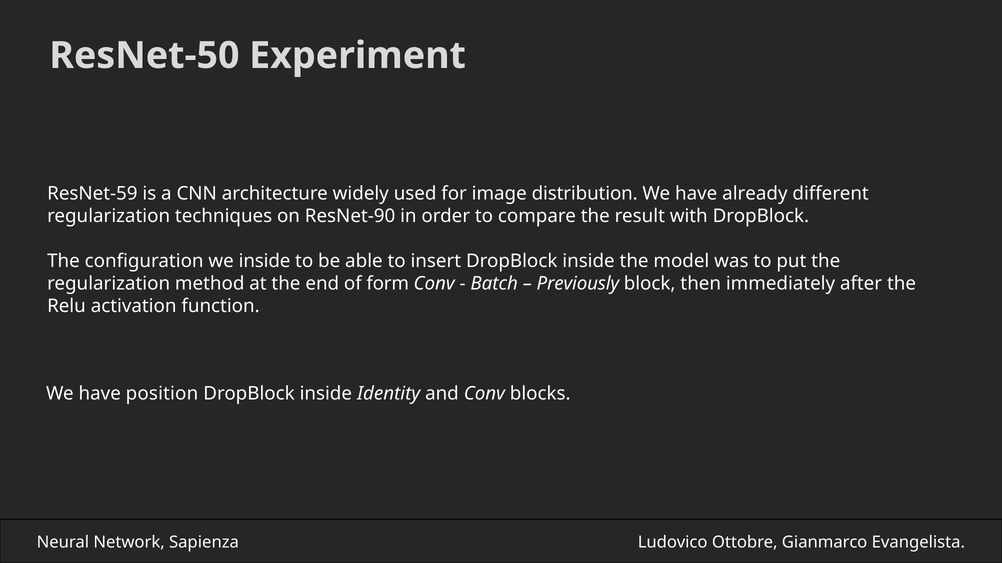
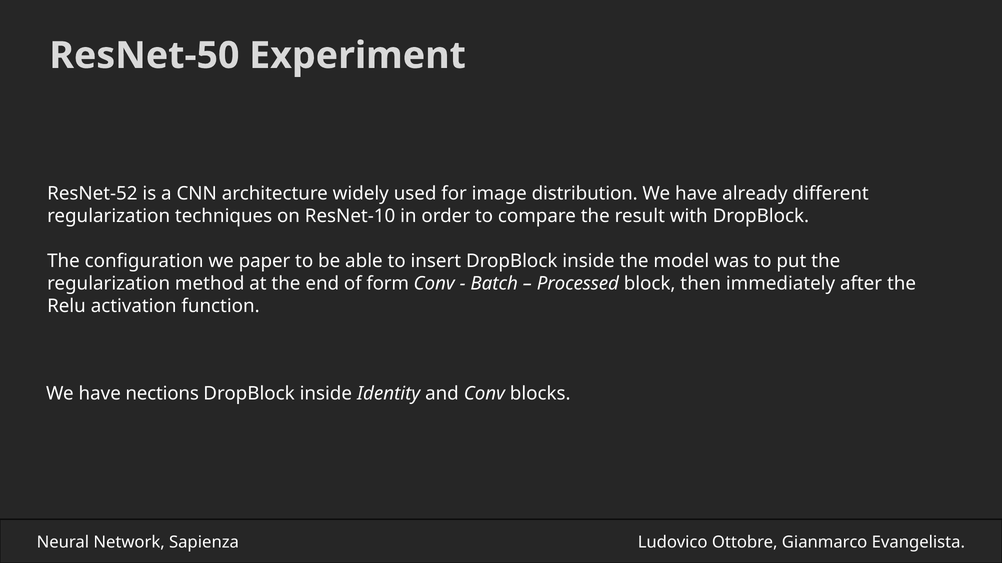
ResNet-59: ResNet-59 -> ResNet-52 (92, 194)
ResNet-90: ResNet-90 -> ResNet-10 (350, 216)
we inside: inside -> paper (265, 261)
Previously: Previously -> Processed (578, 284)
position: position -> nections (162, 394)
